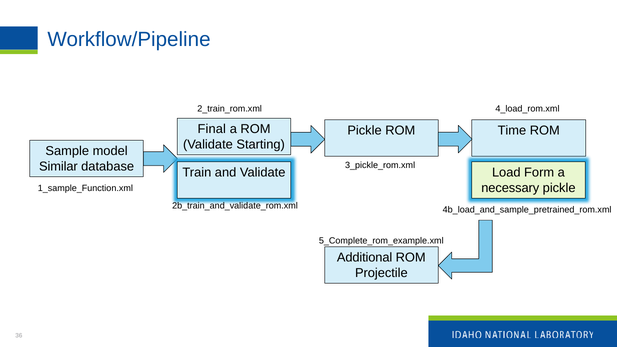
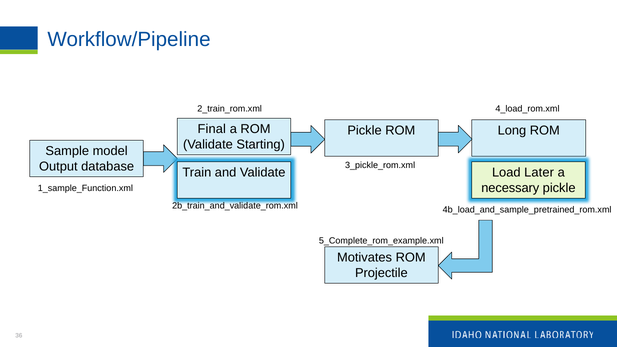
Time: Time -> Long (512, 130)
Similar: Similar -> Output (58, 167)
Form: Form -> Later (539, 173)
Additional: Additional -> Motivates (365, 258)
